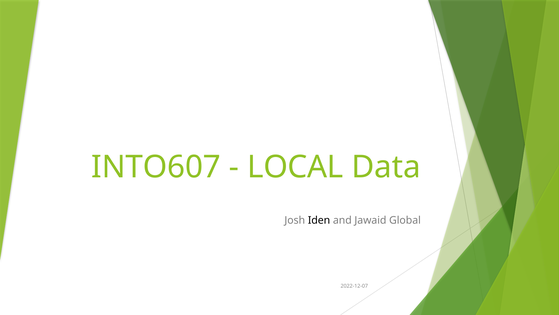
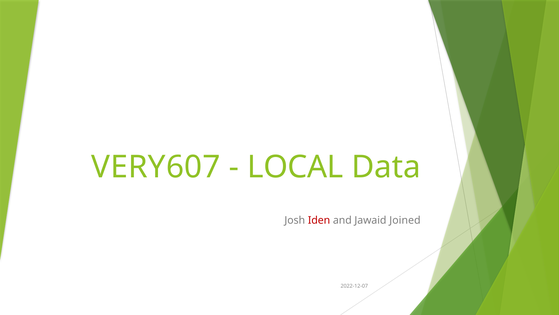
INTO607: INTO607 -> VERY607 (156, 167)
Iden colour: black -> red (319, 220)
Global: Global -> Joined (405, 220)
